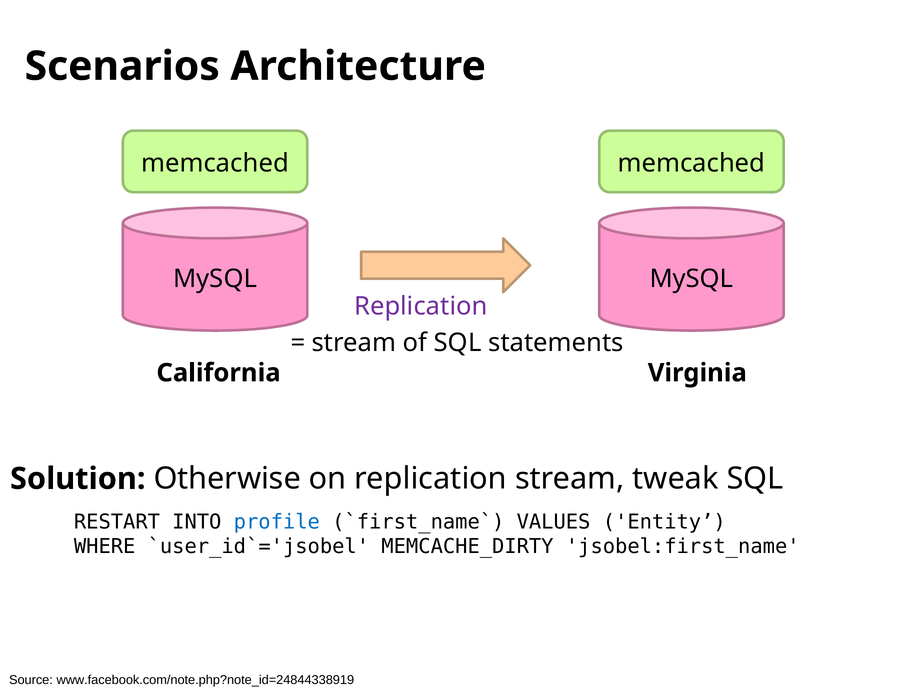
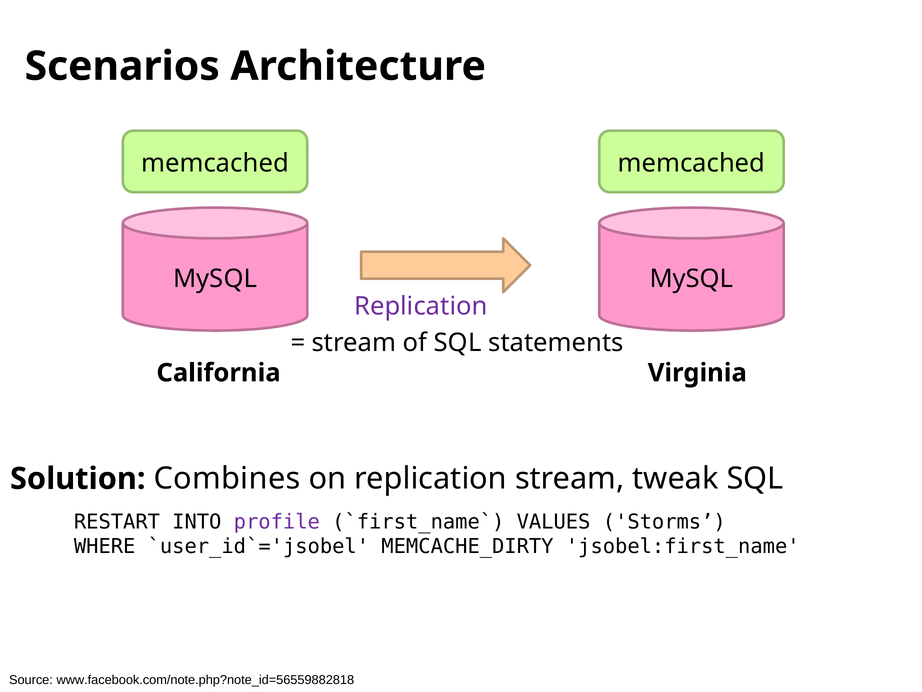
Otherwise: Otherwise -> Combines (227, 478)
profile colour: blue -> purple (277, 522)
Entity: Entity -> Storms (664, 522)
www.facebook.com/note.php?note_id=24844338919: www.facebook.com/note.php?note_id=24844338919 -> www.facebook.com/note.php?note_id=56559882818 (205, 680)
